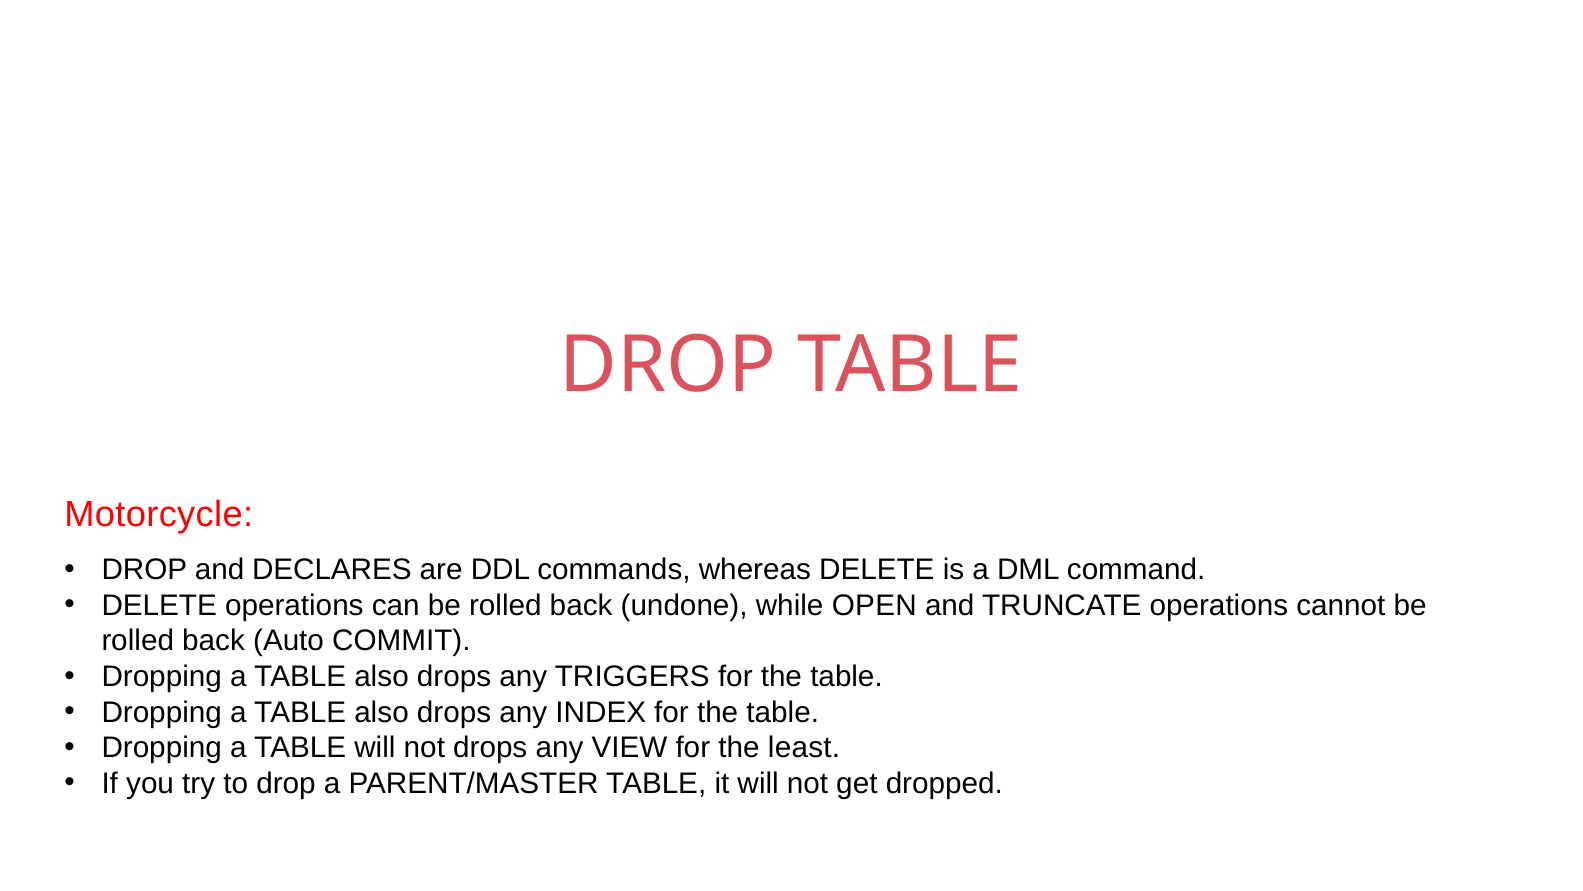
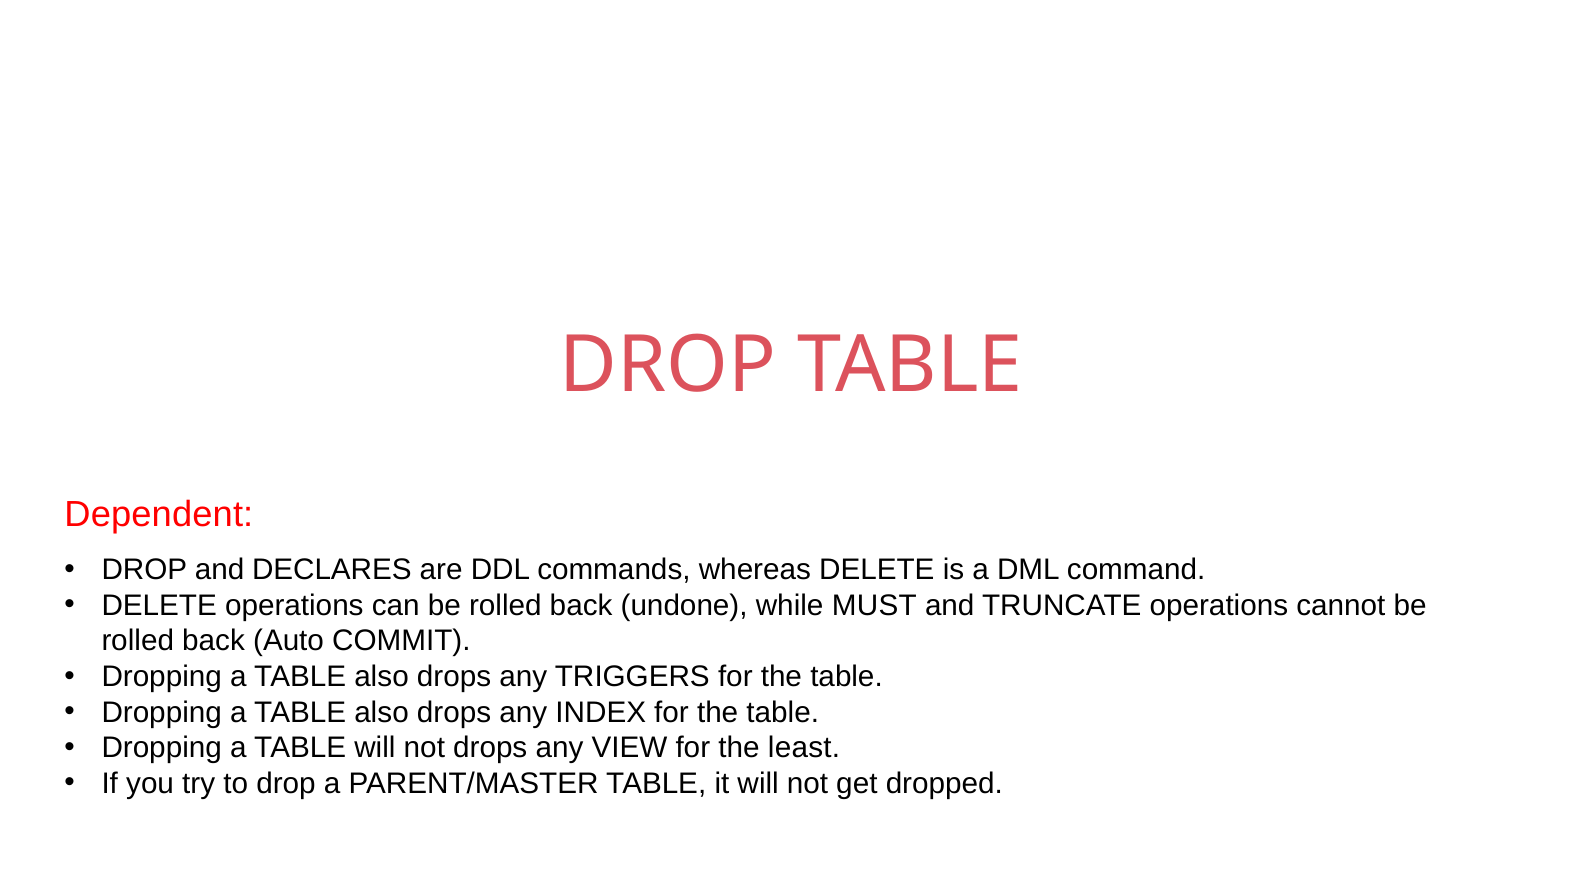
Motorcycle: Motorcycle -> Dependent (159, 515)
OPEN: OPEN -> MUST (874, 605)
